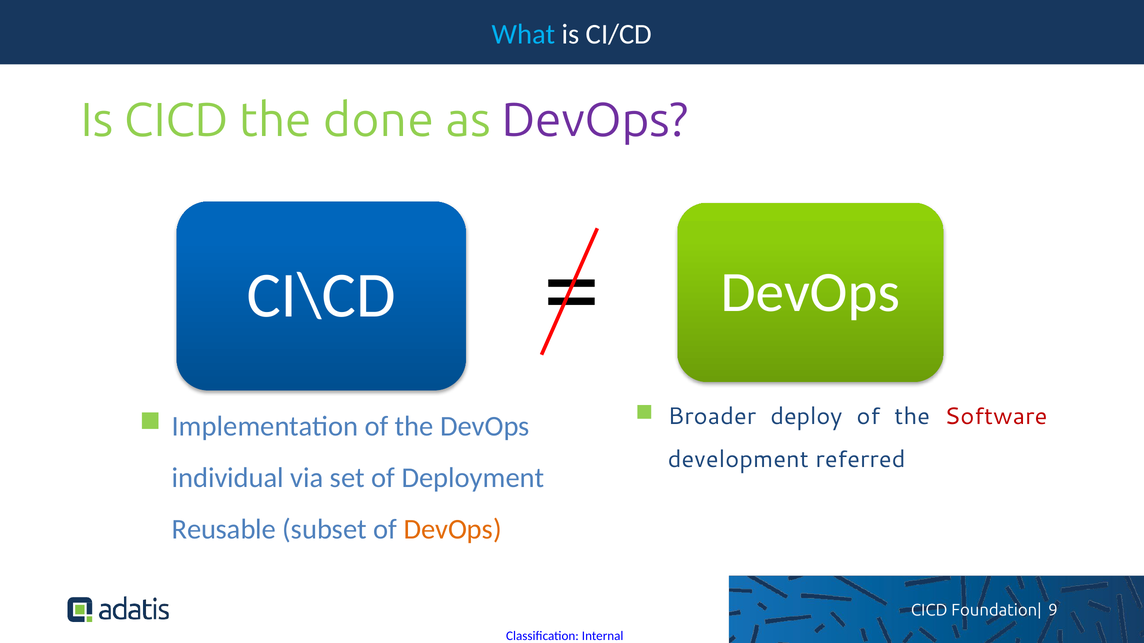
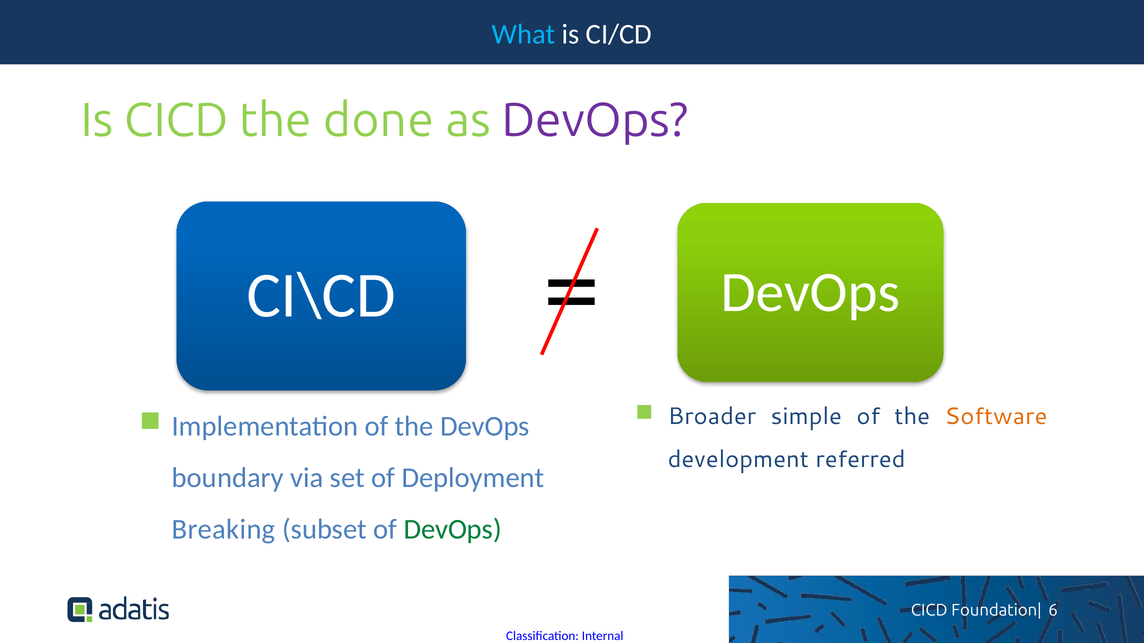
deploy: deploy -> simple (806, 417)
Software colour: red -> orange (996, 417)
individual: individual -> boundary (228, 478)
Reusable: Reusable -> Breaking (224, 530)
DevOps colour: orange -> green (453, 530)
9: 9 -> 6 (1053, 611)
